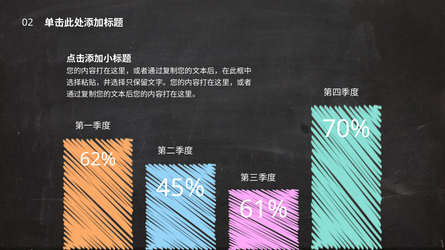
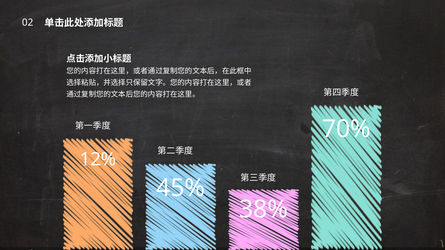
62%: 62% -> 12% (98, 159)
61%: 61% -> 38% (264, 210)
